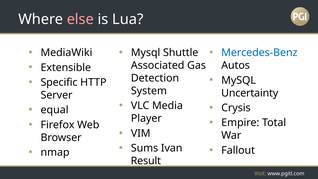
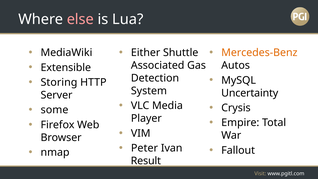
Mysql: Mysql -> Either (146, 53)
Mercedes-Benz colour: blue -> orange (259, 53)
Specific: Specific -> Storing (59, 82)
equal: equal -> some (55, 110)
Sums: Sums -> Peter (144, 148)
